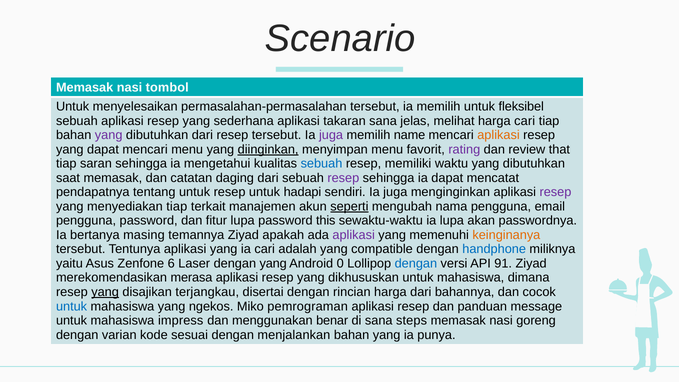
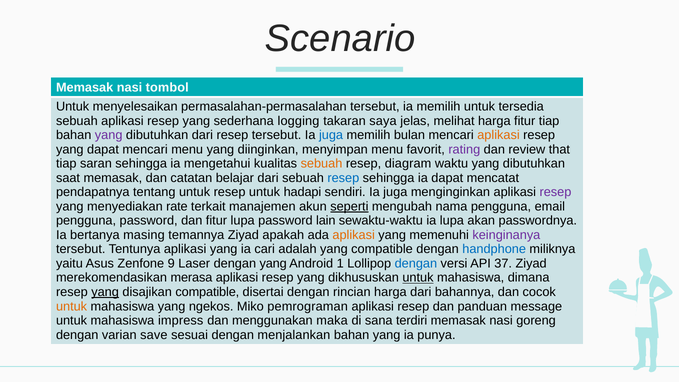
fleksibel: fleksibel -> tersedia (521, 107)
sederhana aplikasi: aplikasi -> logging (298, 121)
takaran sana: sana -> saya (383, 121)
harga cari: cari -> fitur (525, 121)
juga colour: purple -> blue (331, 135)
name: name -> bulan (409, 135)
diinginkan underline: present -> none (268, 149)
sebuah colour: blue -> orange (321, 164)
memiliki: memiliki -> diagram (408, 164)
daging: daging -> belajar (235, 178)
resep colour: purple -> blue (343, 178)
menyediakan tiap: tiap -> rate (177, 206)
this: this -> lain (326, 221)
aplikasi colour: purple -> orange (354, 235)
keinginanya colour: orange -> purple (506, 235)
6: 6 -> 9 (171, 263)
0: 0 -> 1 (340, 263)
91: 91 -> 37 (503, 263)
untuk underline: none -> present (418, 278)
disajikan terjangkau: terjangkau -> compatible (207, 292)
untuk colour: blue -> orange (72, 306)
benar: benar -> maka (332, 321)
steps: steps -> terdiri (412, 321)
kode: kode -> save (154, 335)
